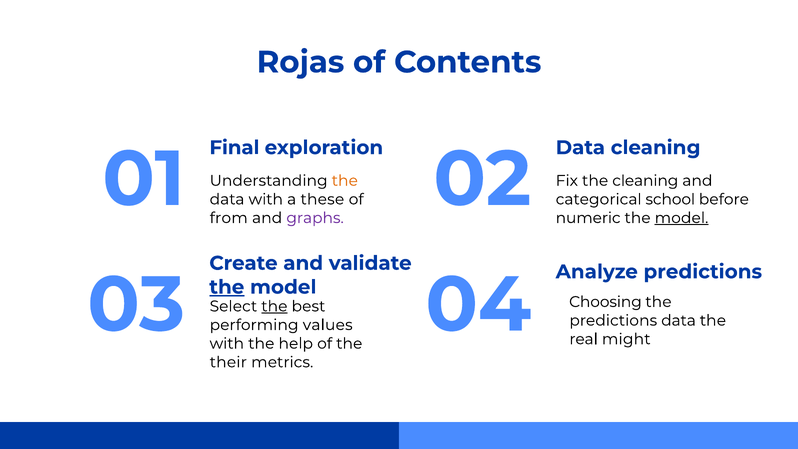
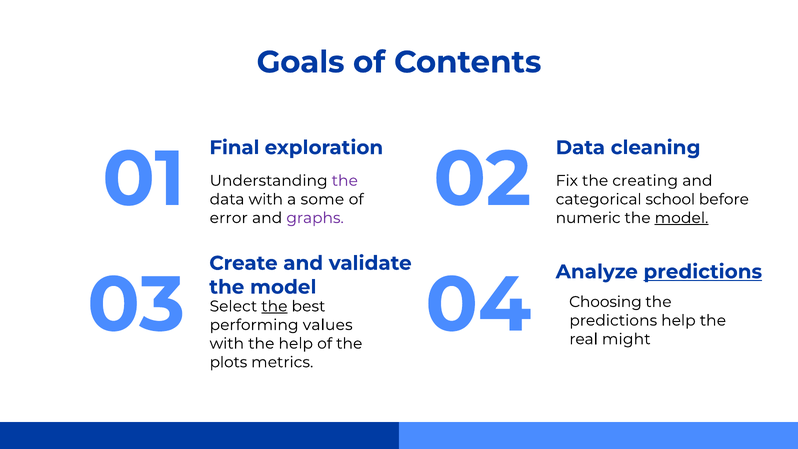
Rojas: Rojas -> Goals (301, 62)
the colour: orange -> purple (345, 181)
the cleaning: cleaning -> creating (645, 181)
these: these -> some (322, 199)
from: from -> error (229, 218)
predictions underline: none -> present (703, 272)
the underline: present -> none (227, 287)
predictions data: data -> help (678, 320)
their: their -> plots (228, 362)
